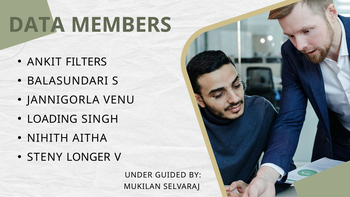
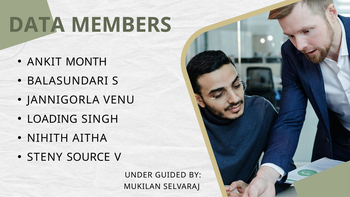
FILTERS: FILTERS -> MONTH (86, 62)
LONGER: LONGER -> SOURCE (88, 157)
